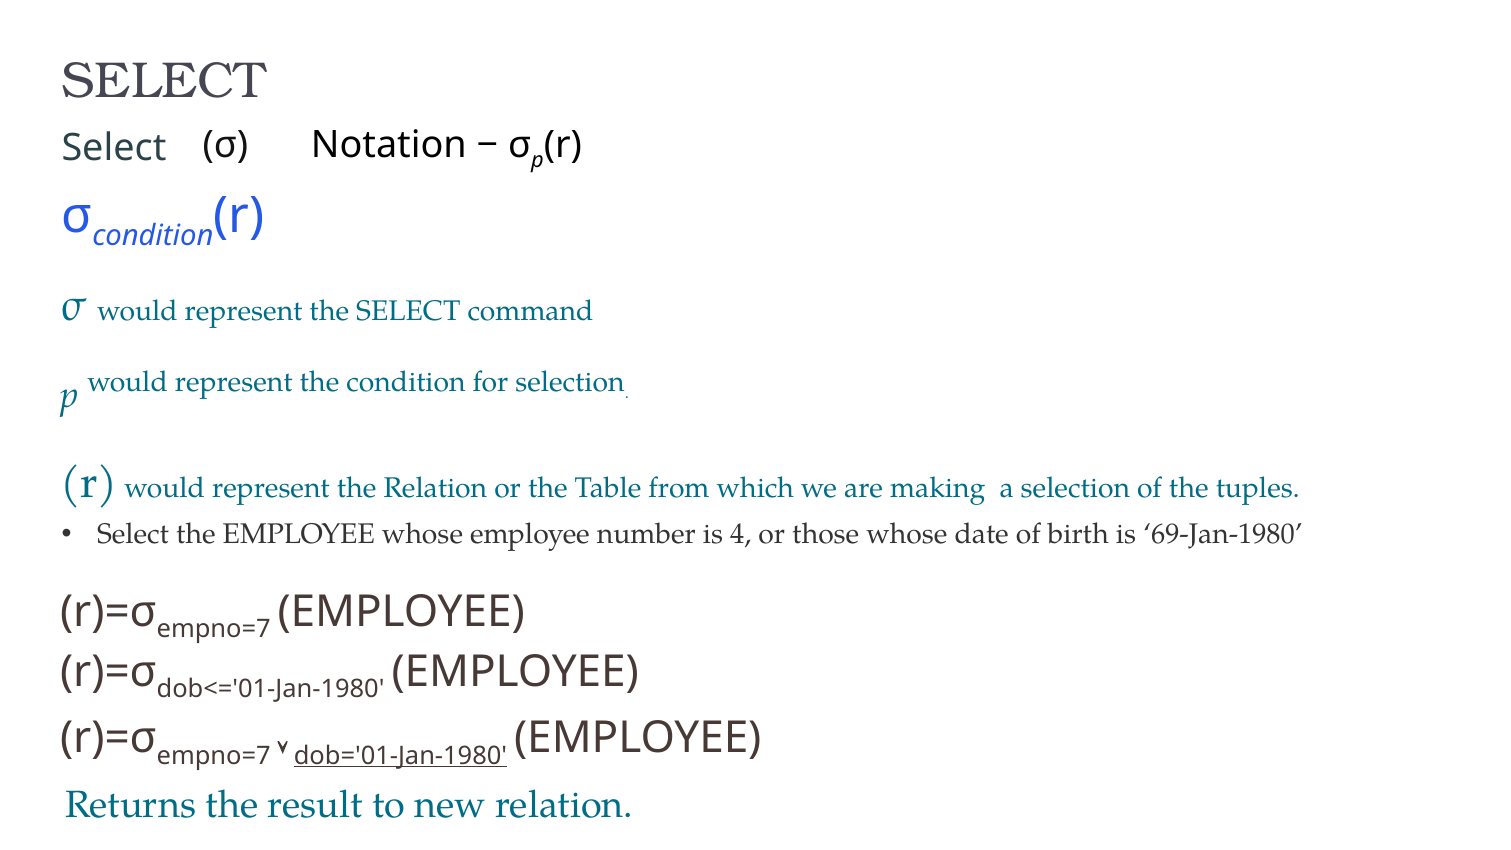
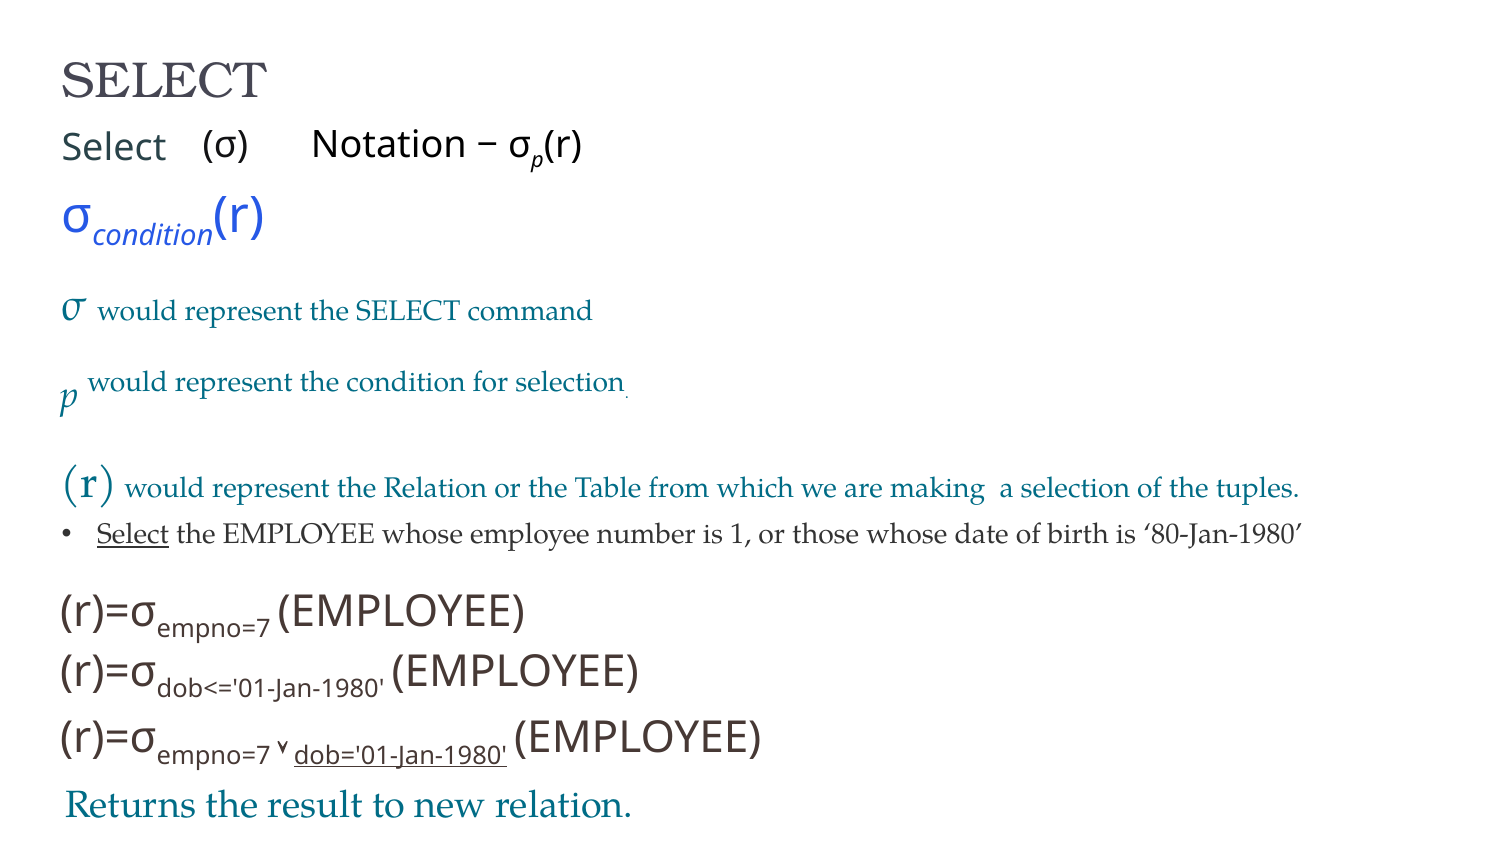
Select underline: none -> present (133, 534)
4: 4 -> 1 (741, 534)
69-Jan-1980: 69-Jan-1980 -> 80-Jan-1980 (1223, 534)
